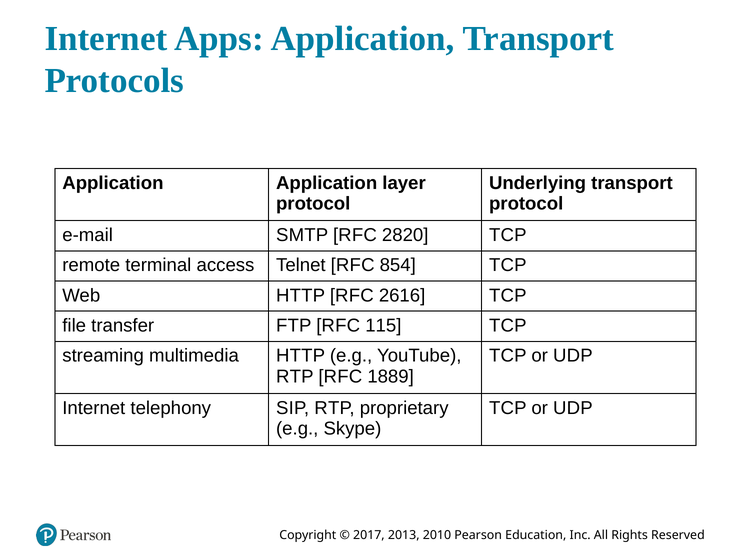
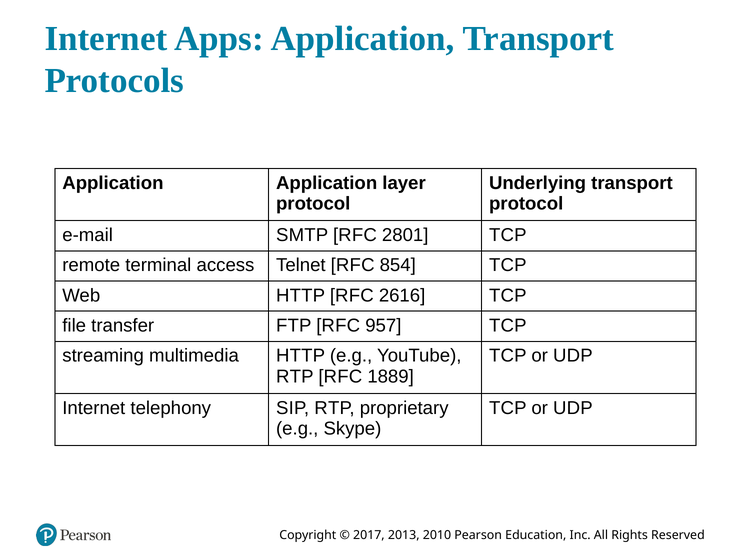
2820: 2820 -> 2801 (405, 235)
115: 115 -> 957 (383, 326)
